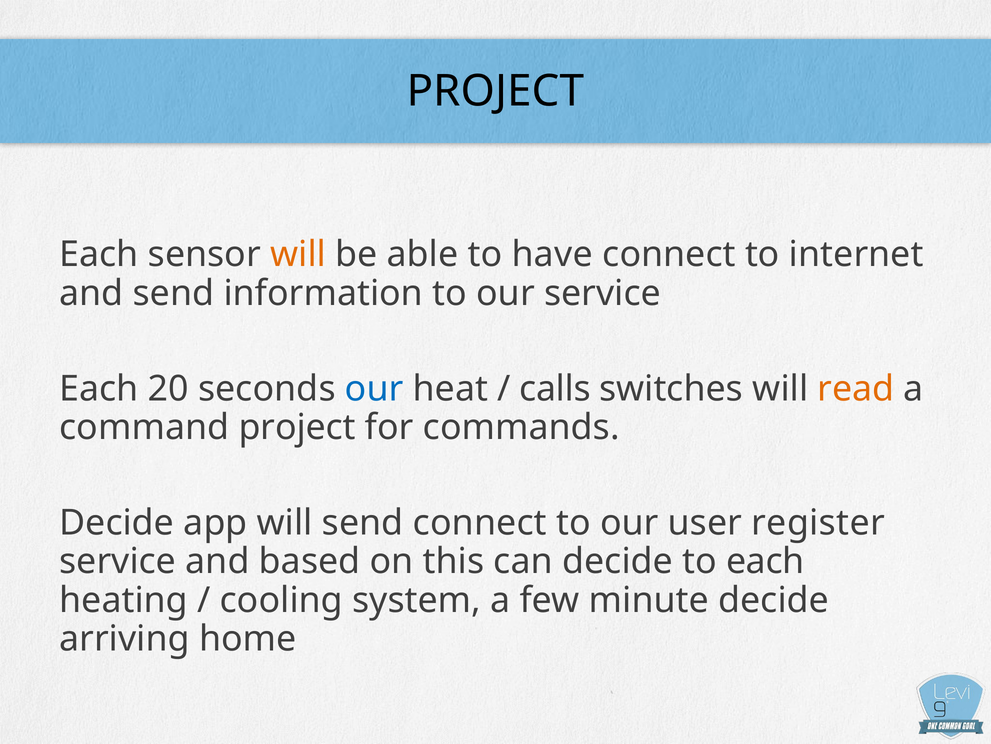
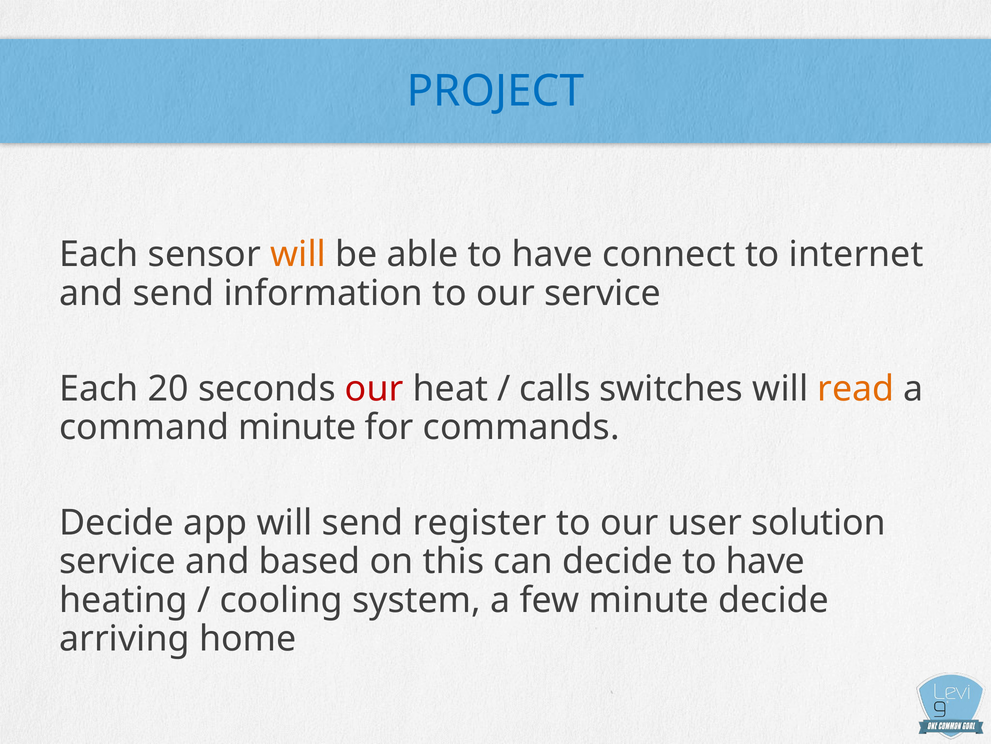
PROJECT colour: black -> blue (495, 91)
our colour: blue -> red (374, 388)
command project: project -> minute (297, 427)
send connect: connect -> register (480, 522)
register: register -> solution (819, 522)
decide to each: each -> have (765, 561)
